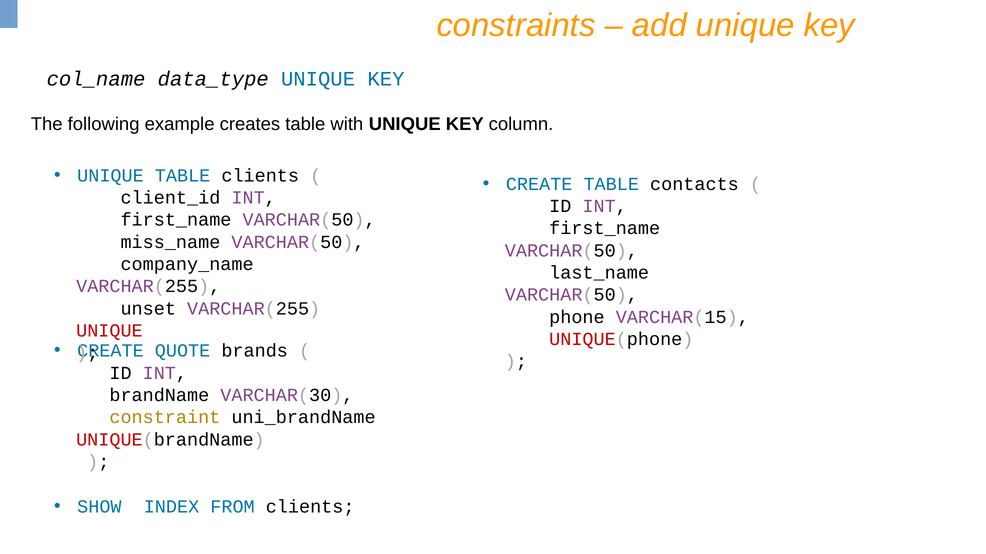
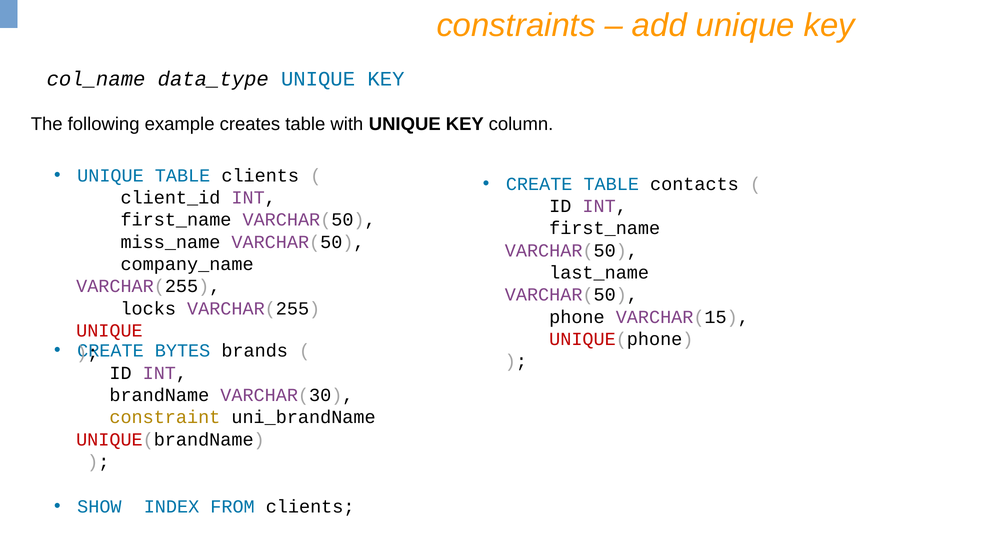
unset: unset -> locks (148, 309)
QUOTE: QUOTE -> BYTES (183, 351)
